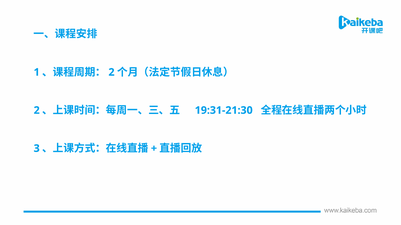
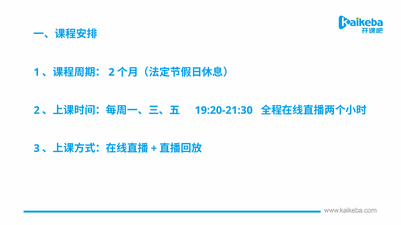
19:31-21:30: 19:31-21:30 -> 19:20-21:30 (224, 111)
